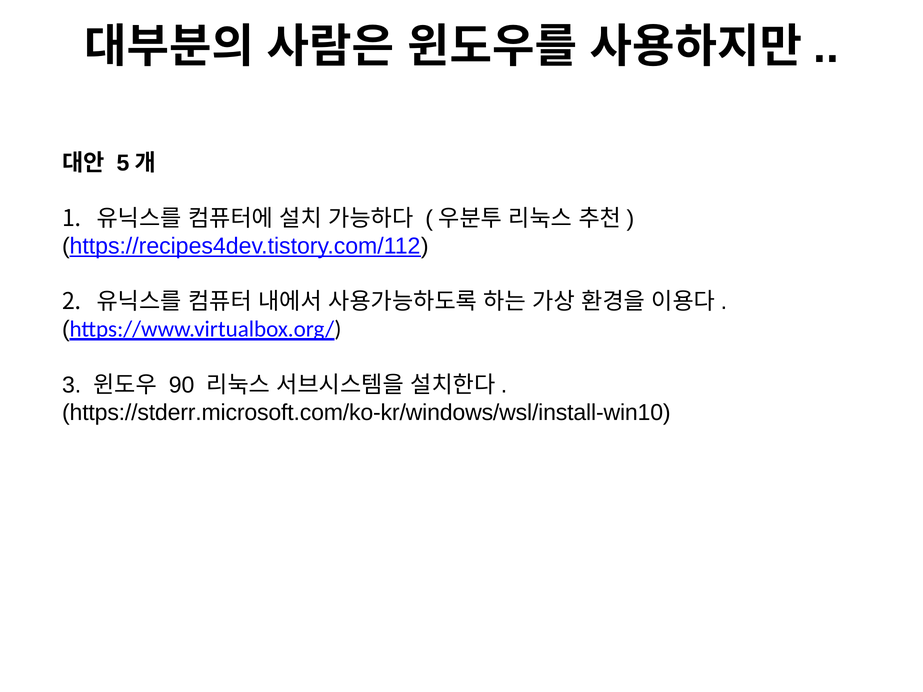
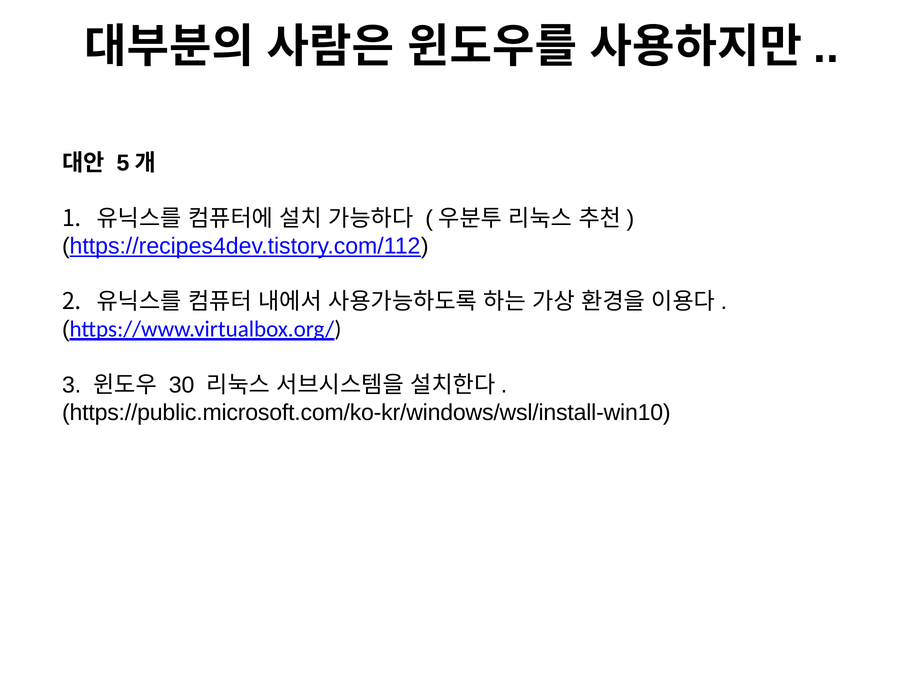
90: 90 -> 30 (182, 385)
https://stderr.microsoft.com/ko-kr/windows/wsl/install-win10: https://stderr.microsoft.com/ko-kr/windows/wsl/install-win10 -> https://public.microsoft.com/ko-kr/windows/wsl/install-win10 (366, 413)
